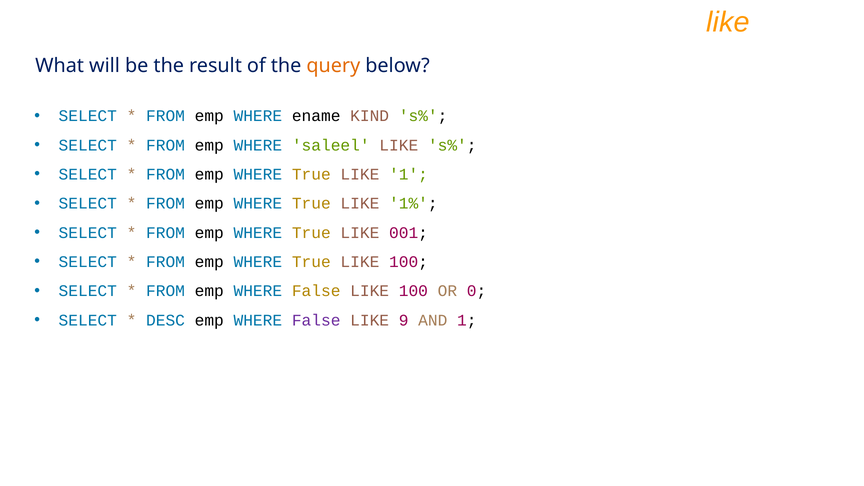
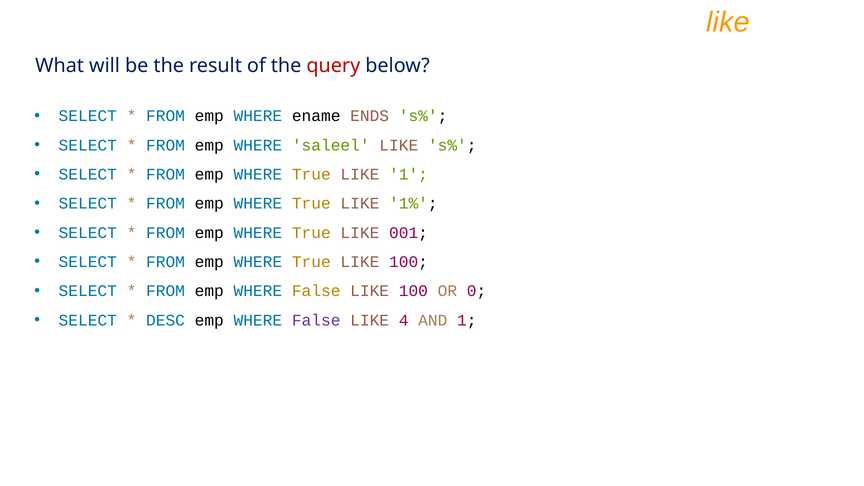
query colour: orange -> red (333, 66)
KIND: KIND -> ENDS (370, 116)
9: 9 -> 4 (404, 320)
